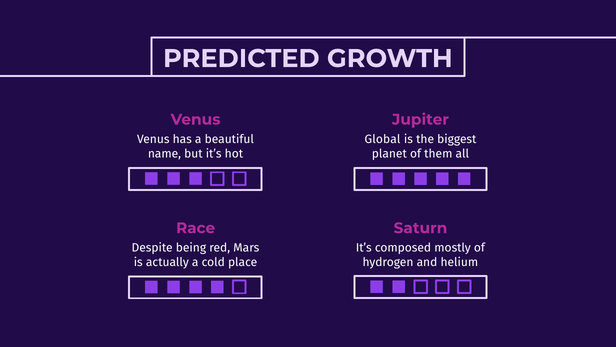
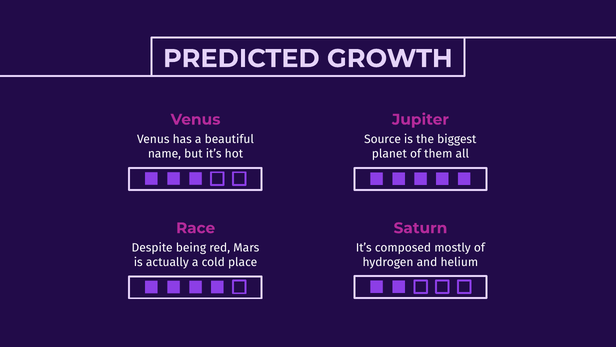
Global: Global -> Source (383, 139)
